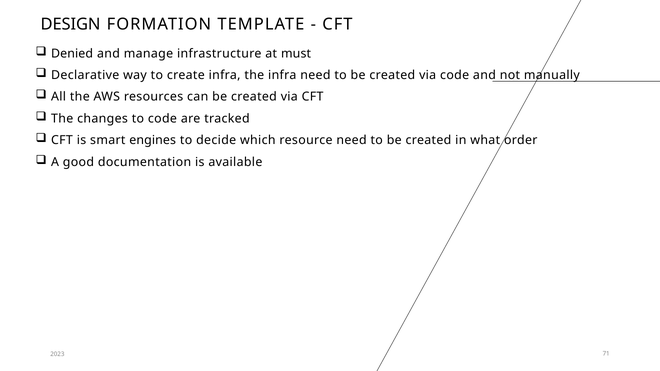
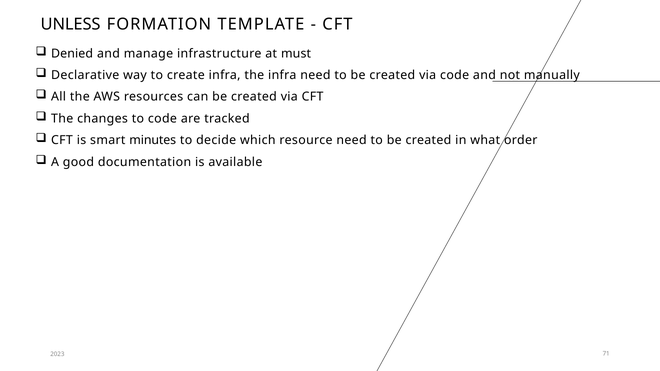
DESIGN: DESIGN -> UNLESS (71, 24)
engines: engines -> minutes (153, 140)
